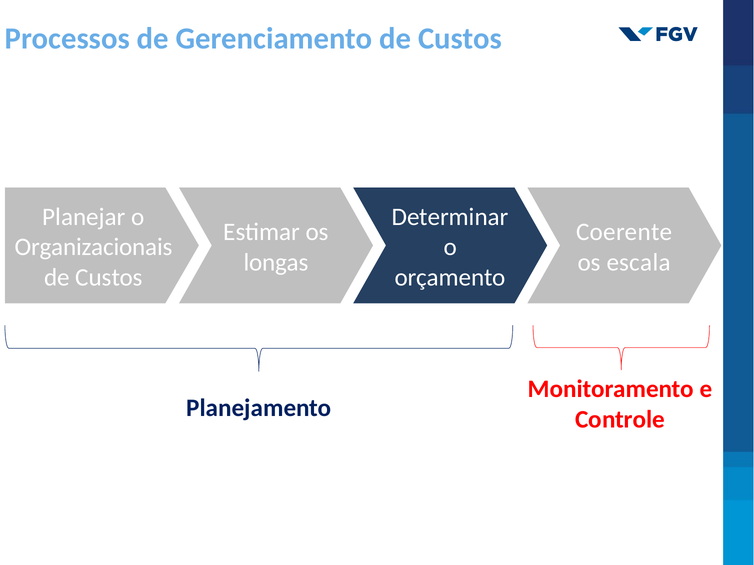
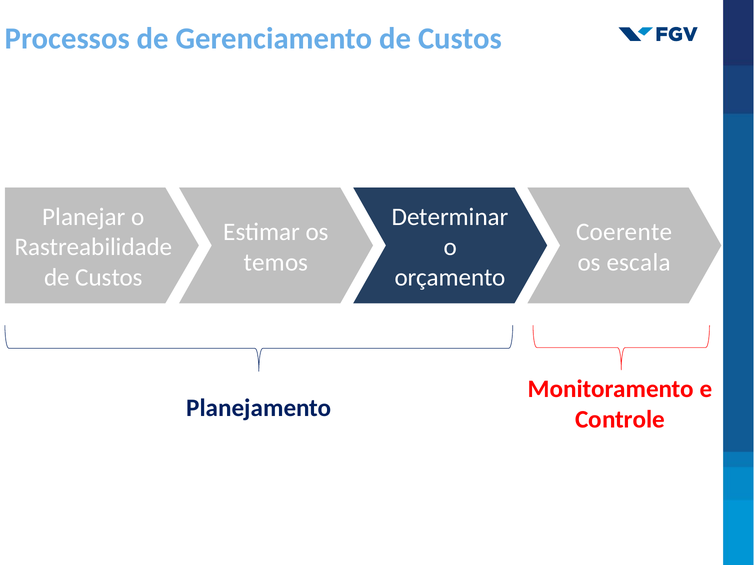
Organizacionais: Organizacionais -> Rastreabilidade (93, 247)
longas: longas -> temos (276, 262)
